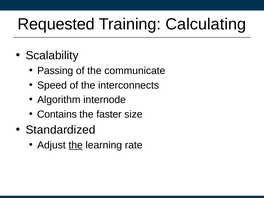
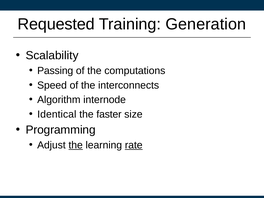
Calculating: Calculating -> Generation (206, 24)
communicate: communicate -> computations (135, 71)
Contains: Contains -> Identical (57, 114)
Standardized: Standardized -> Programming (61, 130)
rate underline: none -> present (134, 145)
